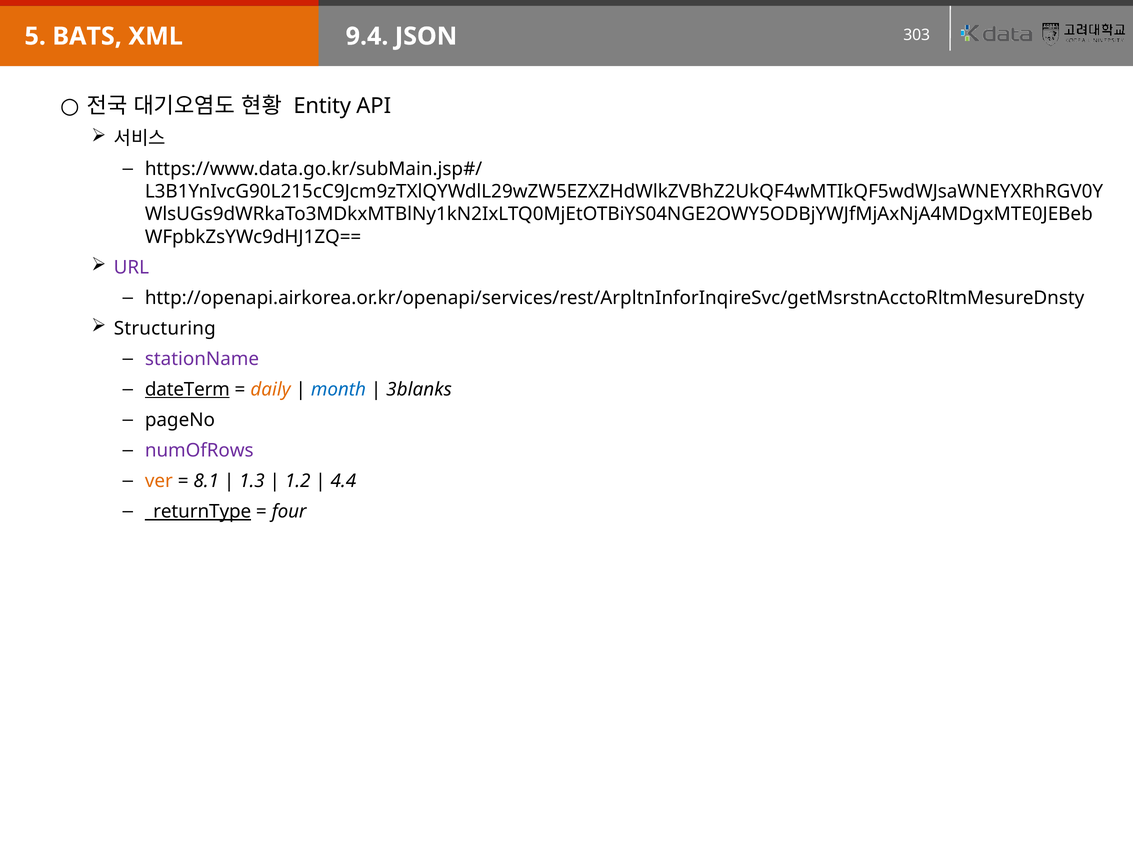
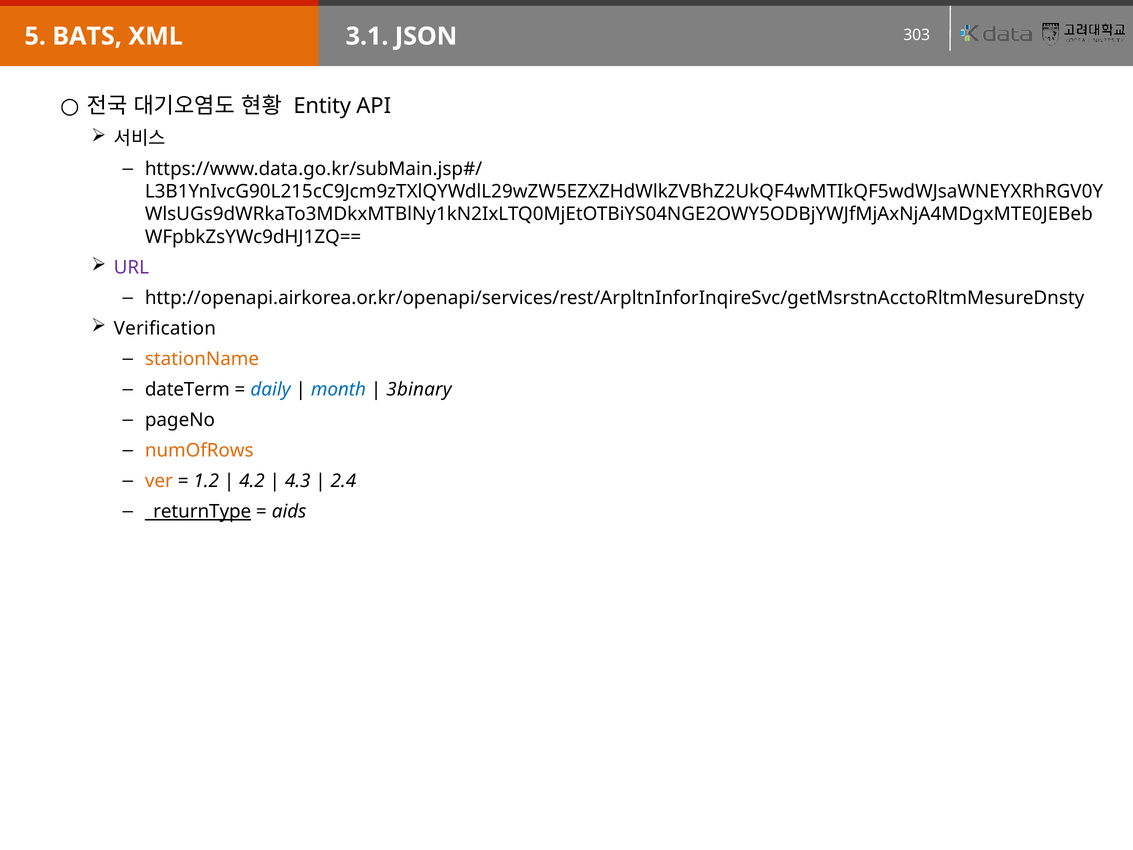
9.4: 9.4 -> 3.1 (367, 36)
Structuring: Structuring -> Verification (165, 328)
stationName colour: purple -> orange (202, 359)
dateTerm underline: present -> none (187, 389)
daily colour: orange -> blue (271, 389)
3blanks: 3blanks -> 3binary (419, 389)
numOfRows colour: purple -> orange (199, 450)
8.1: 8.1 -> 1.2 (206, 481)
1.3: 1.3 -> 4.2 (252, 481)
1.2: 1.2 -> 4.3 (298, 481)
4.4: 4.4 -> 2.4 (343, 481)
four: four -> aids (289, 511)
